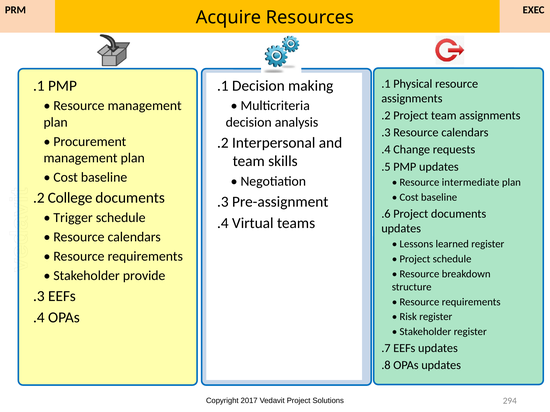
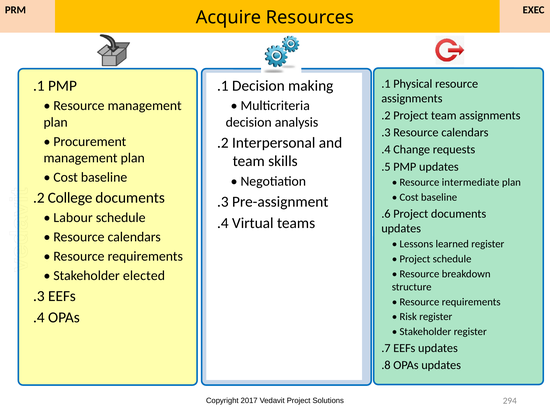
Trigger: Trigger -> Labour (73, 218)
provide: provide -> elected (144, 276)
